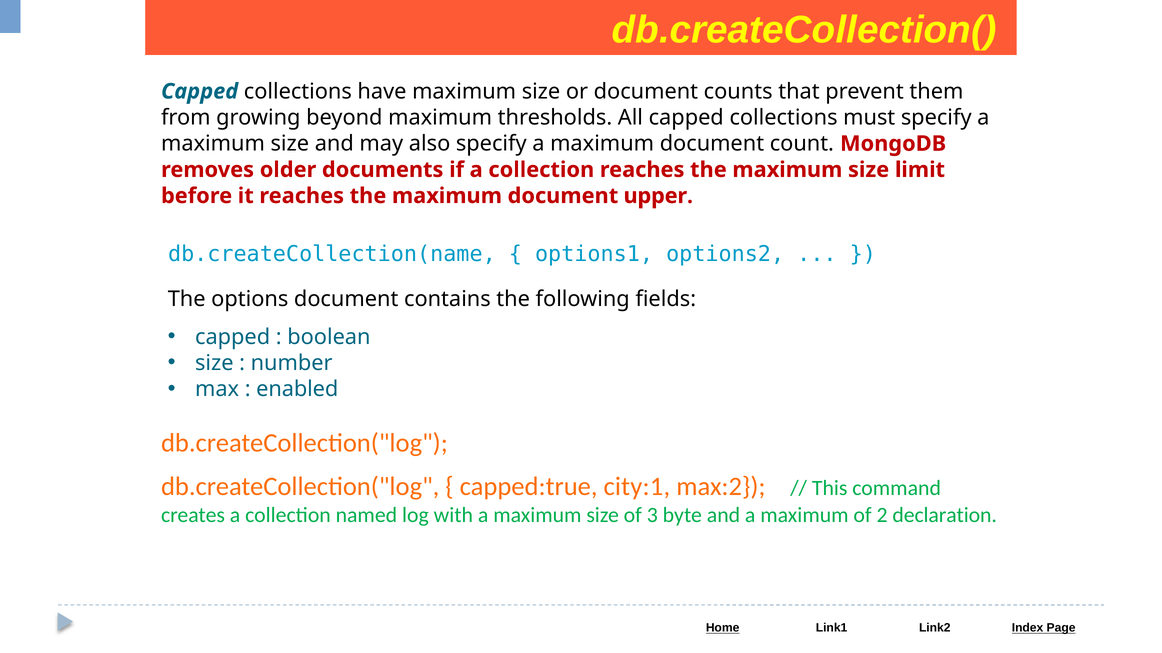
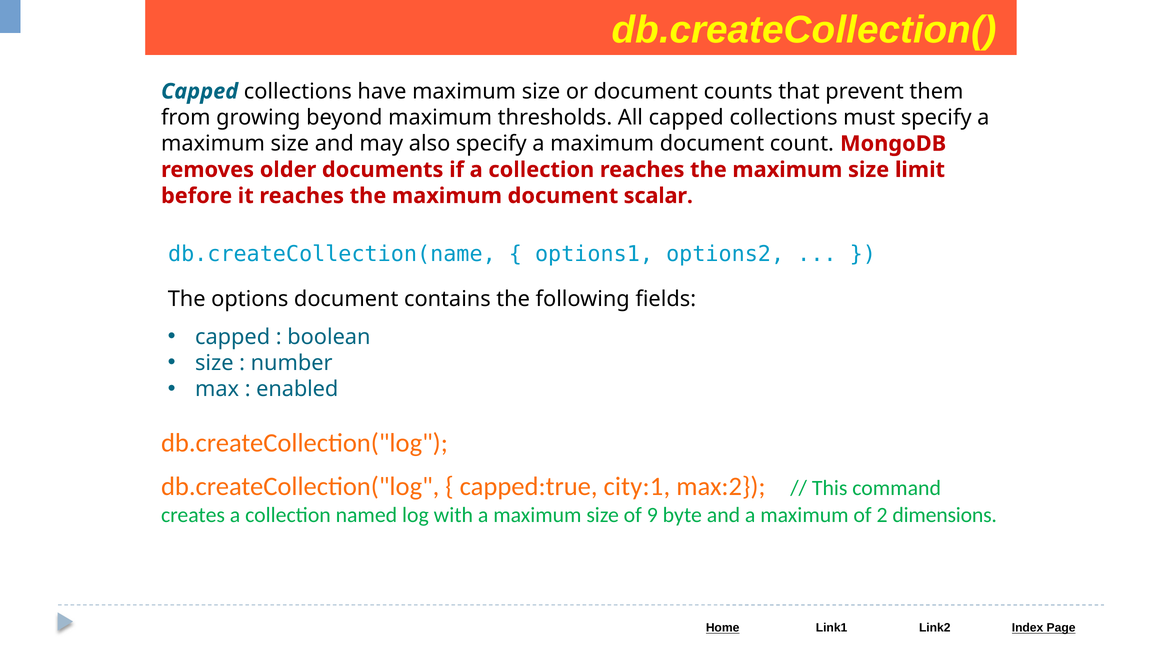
upper: upper -> scalar (658, 196)
3: 3 -> 9 (652, 516)
declaration: declaration -> dimensions (945, 516)
